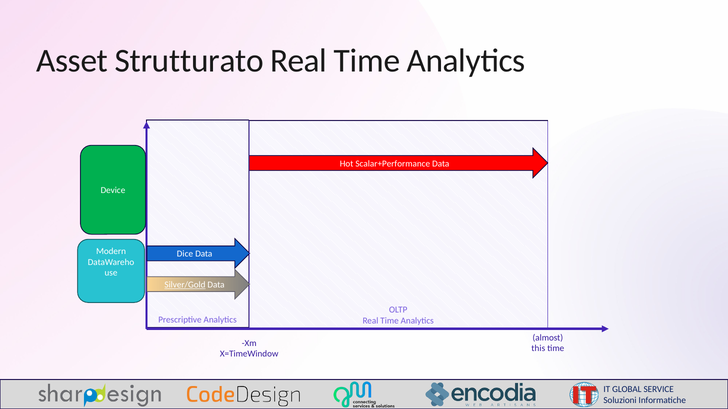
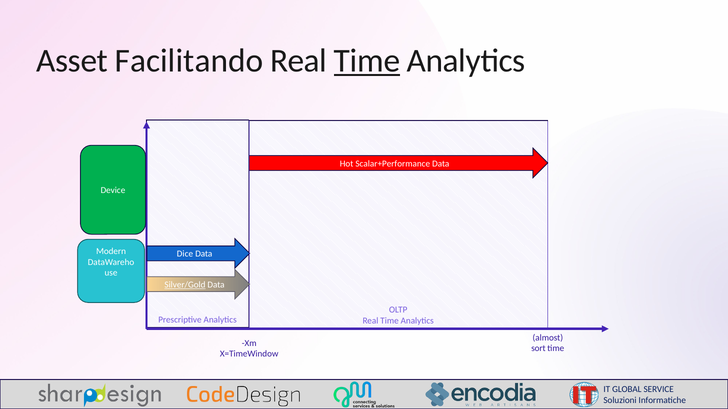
Strutturato: Strutturato -> Facilitando (189, 61)
Time underline: none -> present (367, 61)
this: this -> sort (538, 349)
